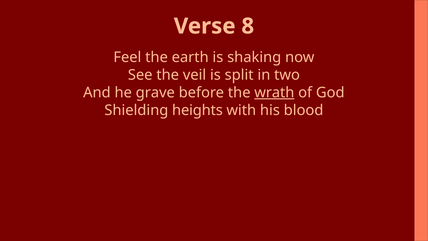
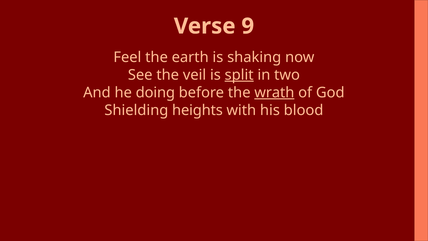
8: 8 -> 9 (248, 26)
split underline: none -> present (239, 75)
grave: grave -> doing (155, 92)
